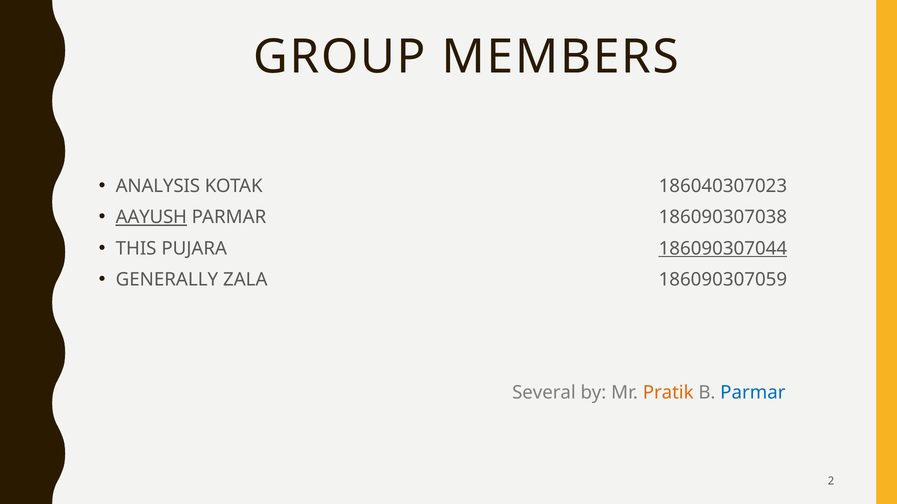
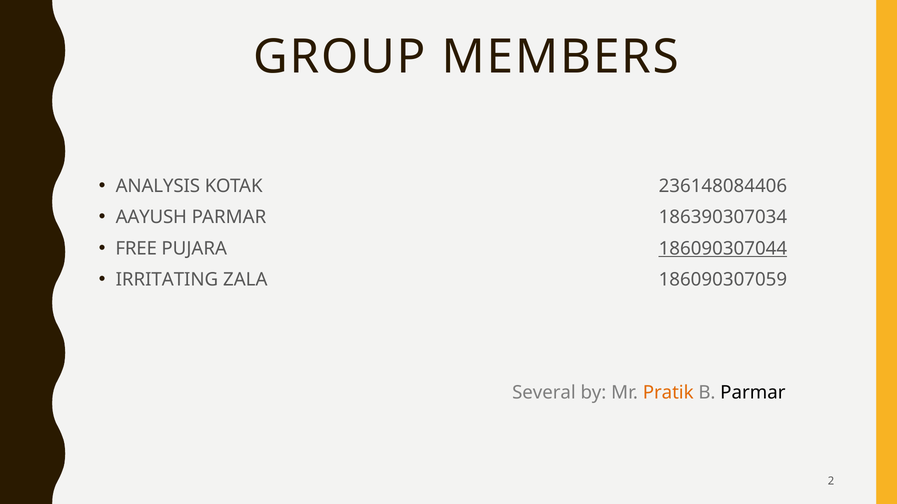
186040307023: 186040307023 -> 236148084406 (723, 186)
AAYUSH underline: present -> none (151, 218)
186090307038: 186090307038 -> 186390307034 (723, 218)
THIS: THIS -> FREE (136, 249)
GENERALLY: GENERALLY -> IRRITATING (167, 280)
Parmar colour: blue -> black (753, 393)
